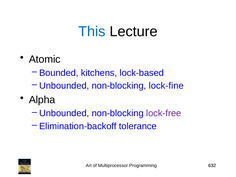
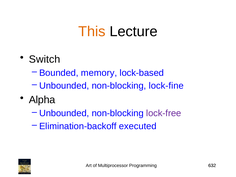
This colour: blue -> orange (92, 31)
Atomic: Atomic -> Switch (45, 59)
kitchens: kitchens -> memory (99, 73)
tolerance: tolerance -> executed (138, 126)
